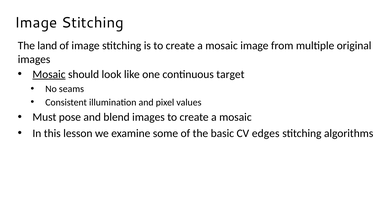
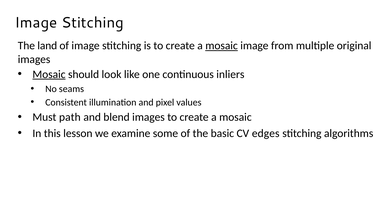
mosaic underline: none -> present (222, 46)
target: target -> inliers (230, 74)
pose: pose -> path (70, 117)
